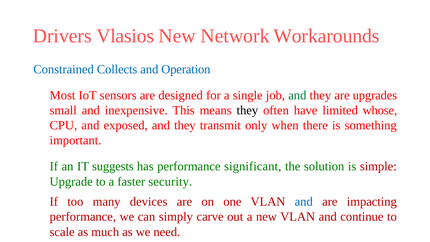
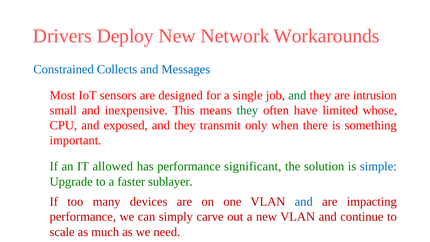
Vlasios: Vlasios -> Deploy (125, 36)
Operation: Operation -> Messages (186, 69)
upgrades: upgrades -> intrusion (375, 95)
they colour: black -> green (247, 110)
suggests: suggests -> allowed (113, 166)
simple colour: red -> blue (378, 166)
security: security -> sublayer (170, 181)
